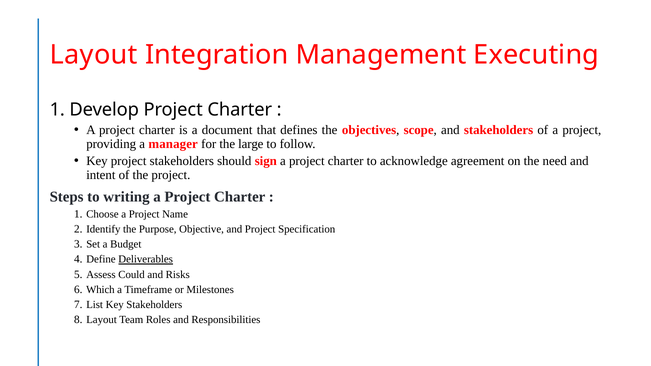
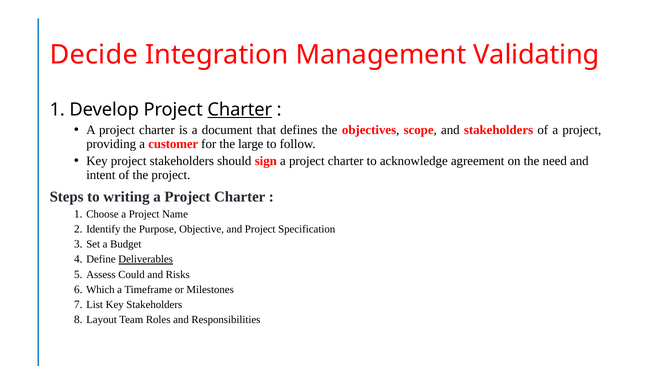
Layout: Layout -> Decide (94, 55)
Executing: Executing -> Validating (536, 55)
Charter underline: none -> present (240, 110)
manager: manager -> customer (173, 144)
